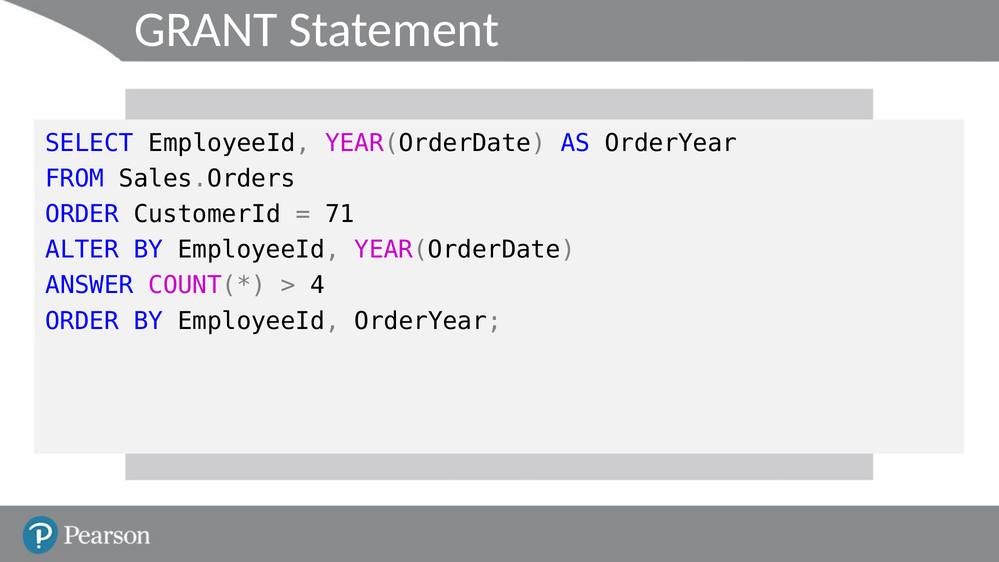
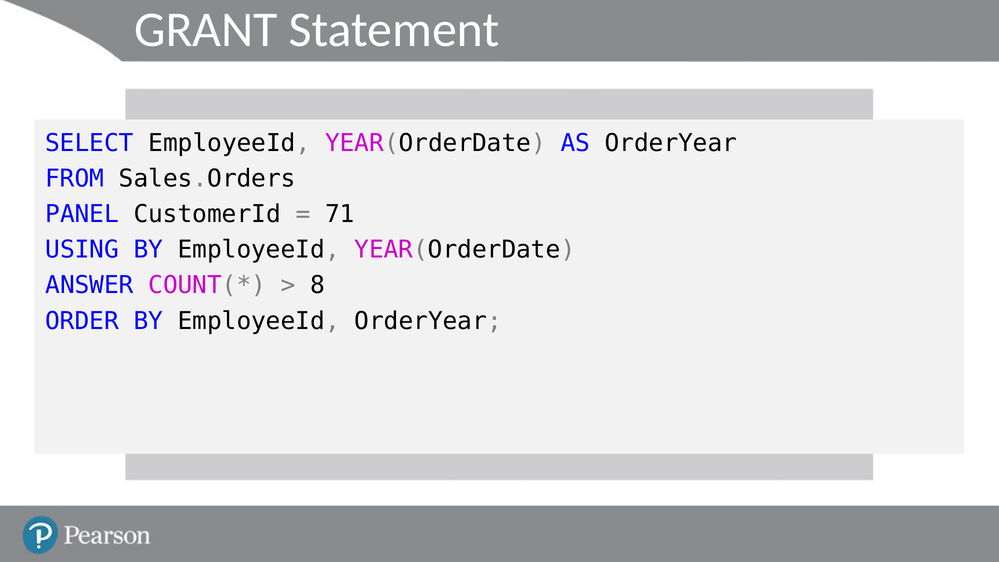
ORDER: ORDER -> PANEL (82, 214)
ALTER: ALTER -> USING (82, 250)
4: 4 -> 8 (317, 285)
